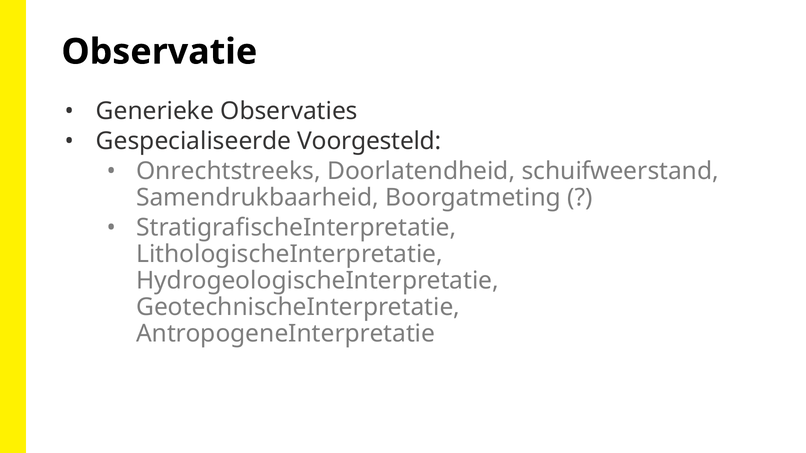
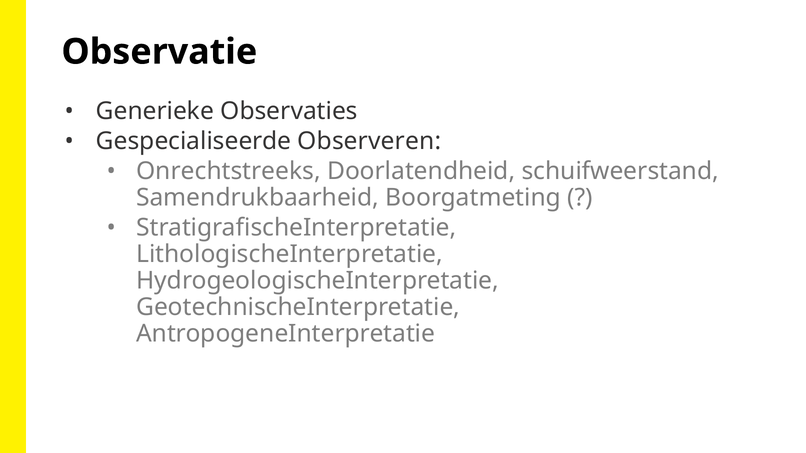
Voorgesteld: Voorgesteld -> Observeren (369, 141)
